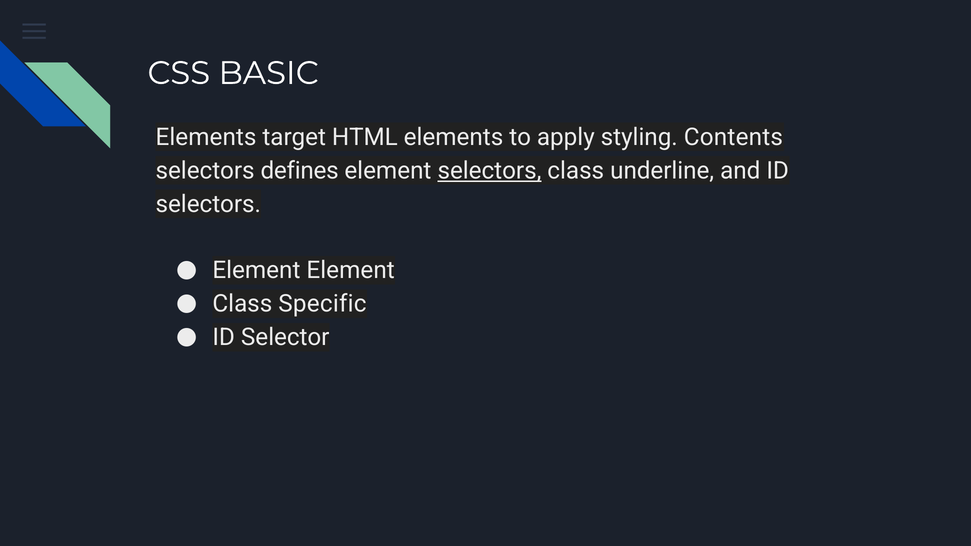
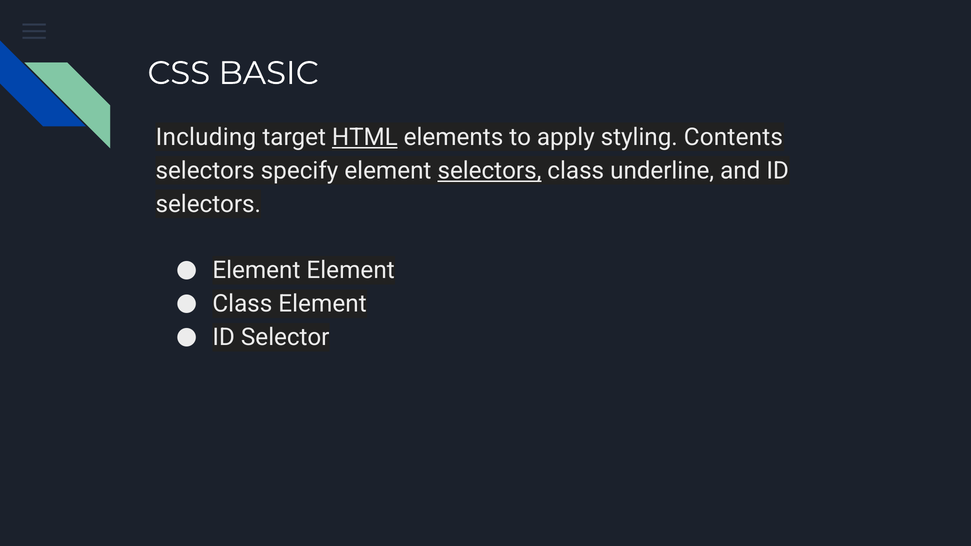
Elements: Elements -> Including (206, 137)
HTML underline: none -> present (365, 137)
defines: defines -> specify (300, 171)
Class Specific: Specific -> Element (323, 304)
